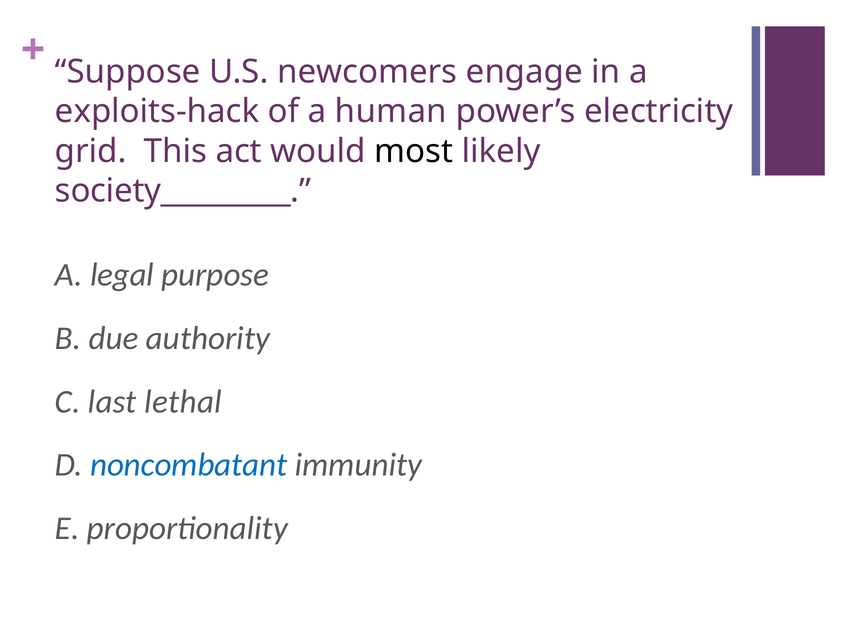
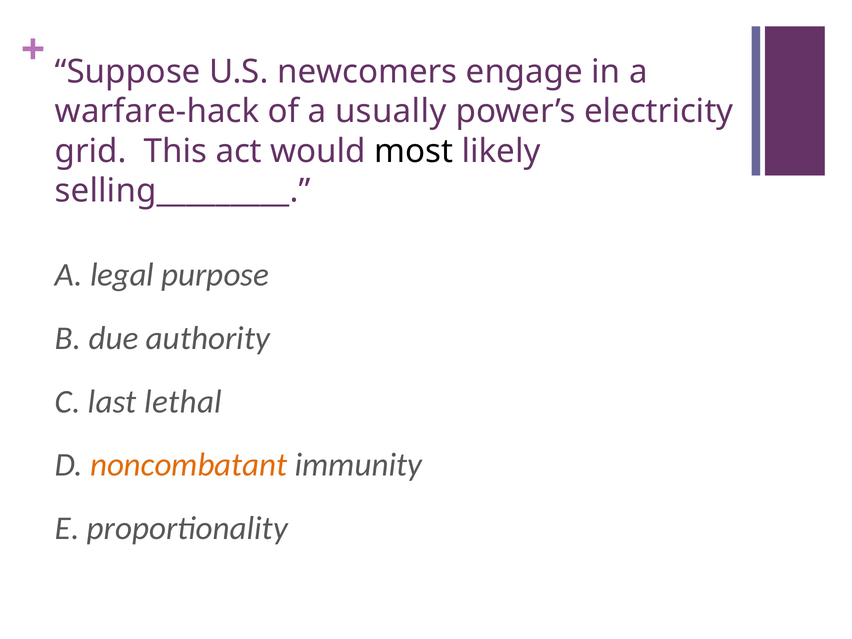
exploits-hack: exploits-hack -> warfare-hack (157, 111)
human: human -> usually (391, 111)
society_________: society_________ -> selling_________ (183, 191)
noncombatant colour: blue -> orange (189, 465)
